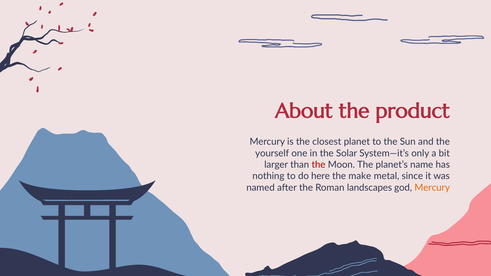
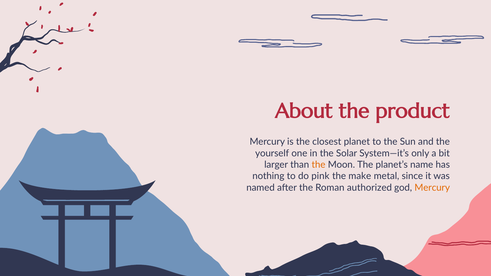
the colour: red -> orange (318, 165)
here: here -> pink (320, 176)
landscapes: landscapes -> authorized (369, 188)
